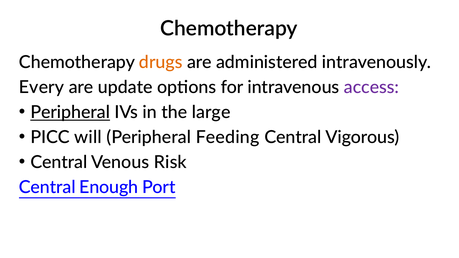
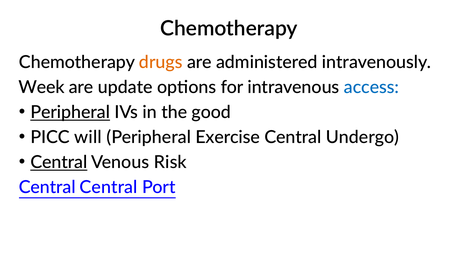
Every: Every -> Week (42, 87)
access colour: purple -> blue (371, 87)
large: large -> good (211, 112)
Feeding: Feeding -> Exercise (228, 138)
Vigorous: Vigorous -> Undergo (362, 138)
Central underline: none -> present (59, 163)
Central Enough: Enough -> Central (109, 188)
